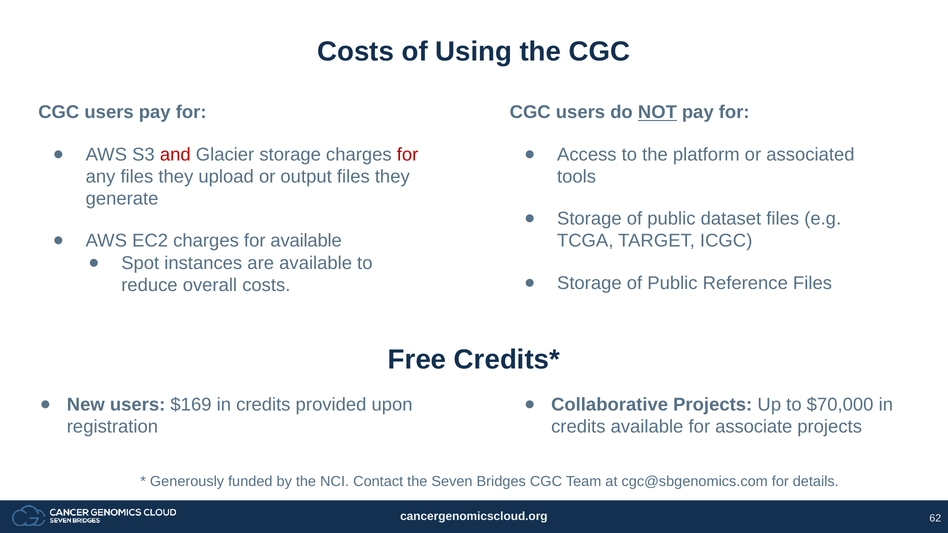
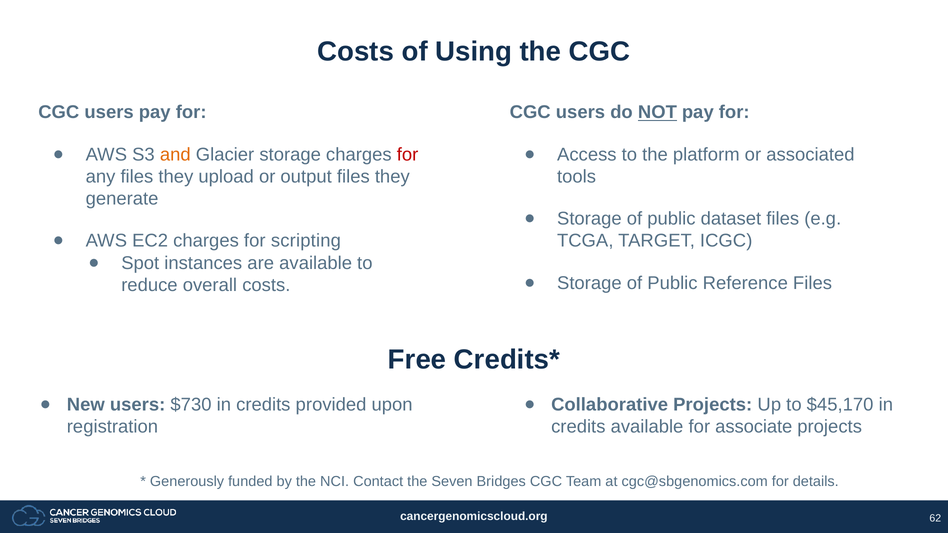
and colour: red -> orange (175, 155)
for available: available -> scripting (306, 241)
$169: $169 -> $730 (191, 405)
$70,000: $70,000 -> $45,170 (840, 405)
